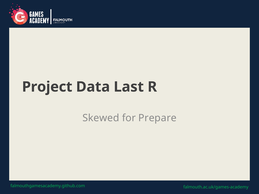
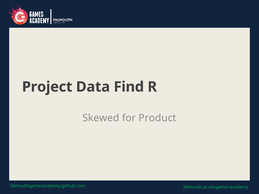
Last: Last -> Find (129, 87)
Prepare: Prepare -> Product (157, 118)
